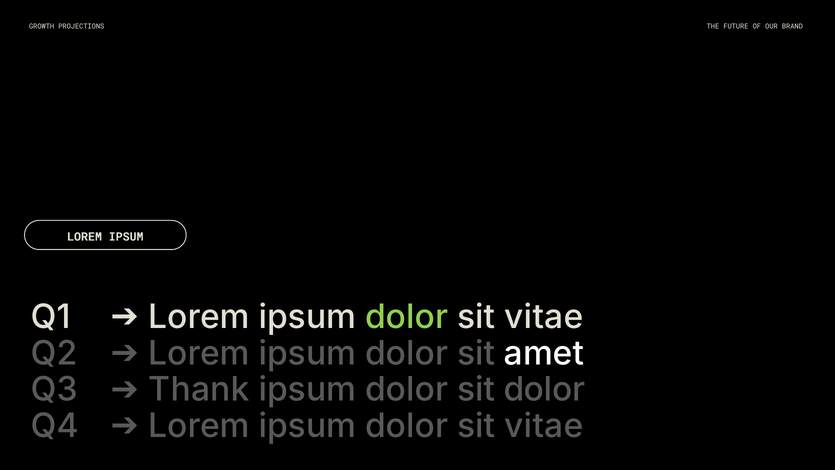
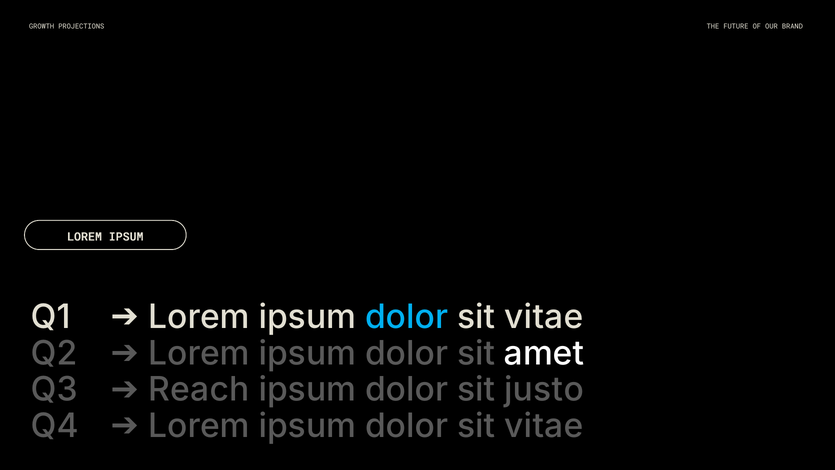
dolor colour: light green -> light blue (407, 317)
Thank: Thank -> Reach (199, 390)
sit dolor: dolor -> justo (544, 390)
